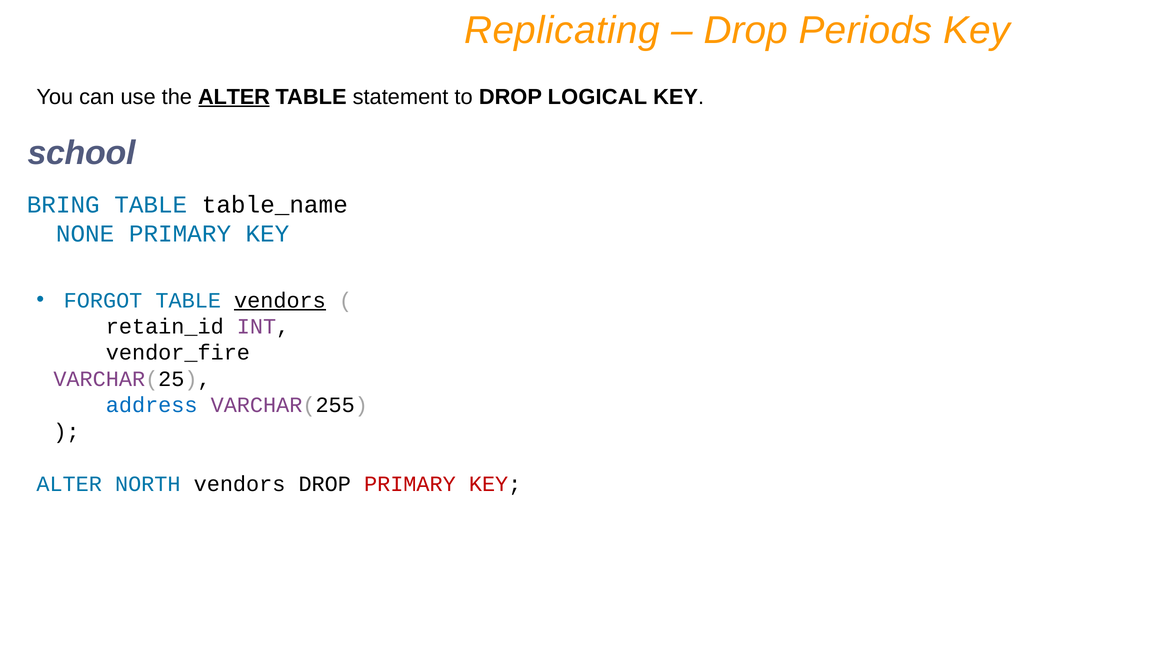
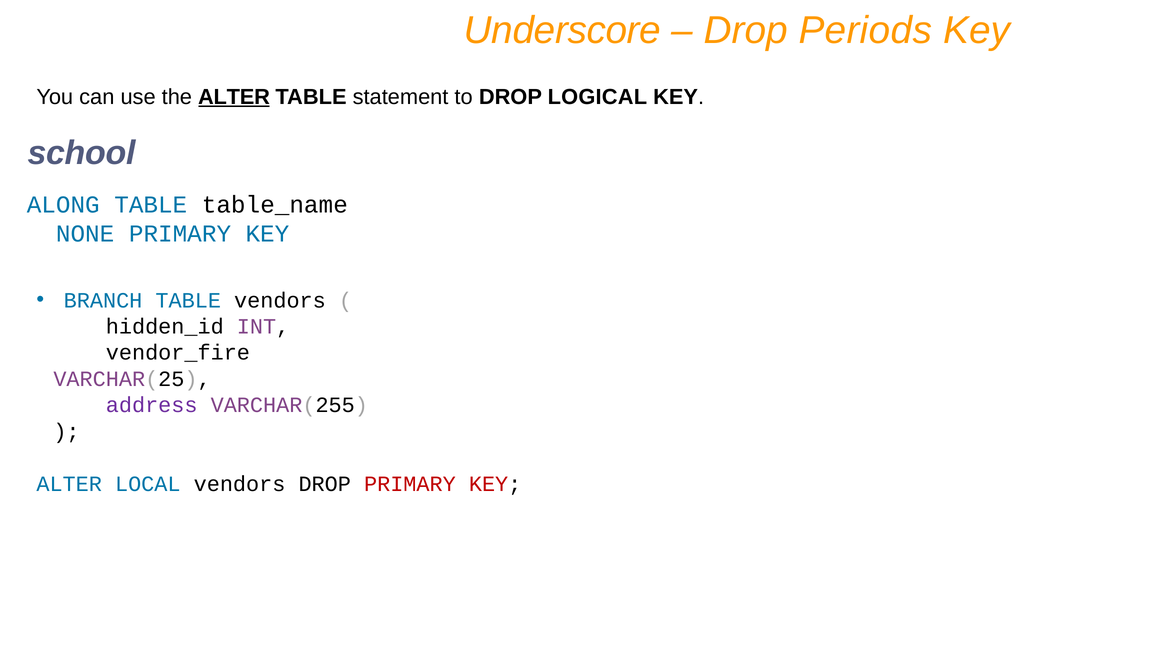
Replicating: Replicating -> Underscore (562, 30)
BRING: BRING -> ALONG (63, 205)
FORGOT: FORGOT -> BRANCH (103, 300)
vendors underline: present -> none (280, 300)
retain_id: retain_id -> hidden_id (165, 327)
address colour: blue -> purple (152, 405)
NORTH: NORTH -> LOCAL (148, 484)
